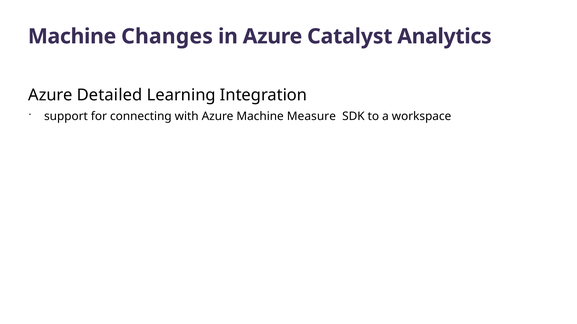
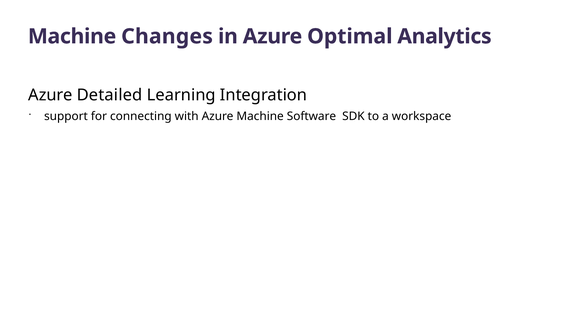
Catalyst: Catalyst -> Optimal (350, 36)
Measure: Measure -> Software (311, 117)
